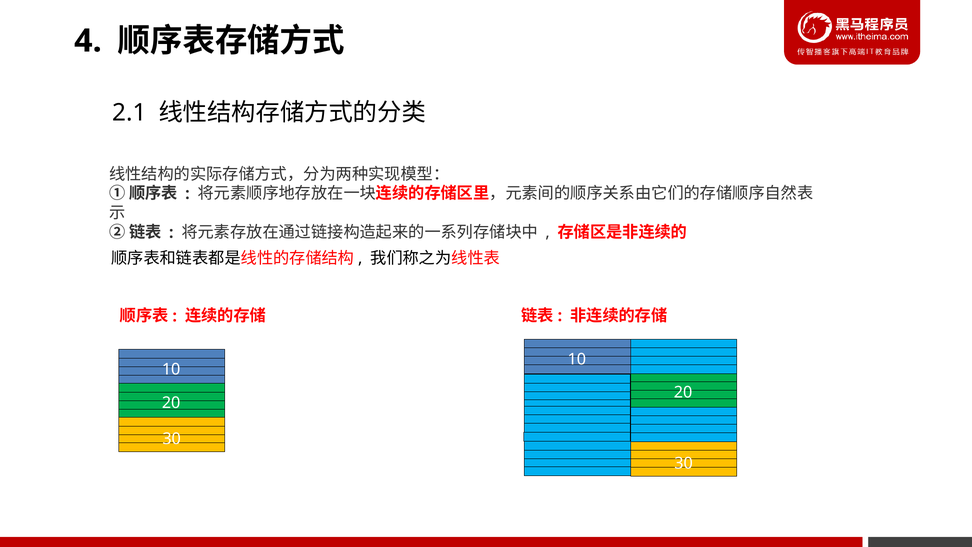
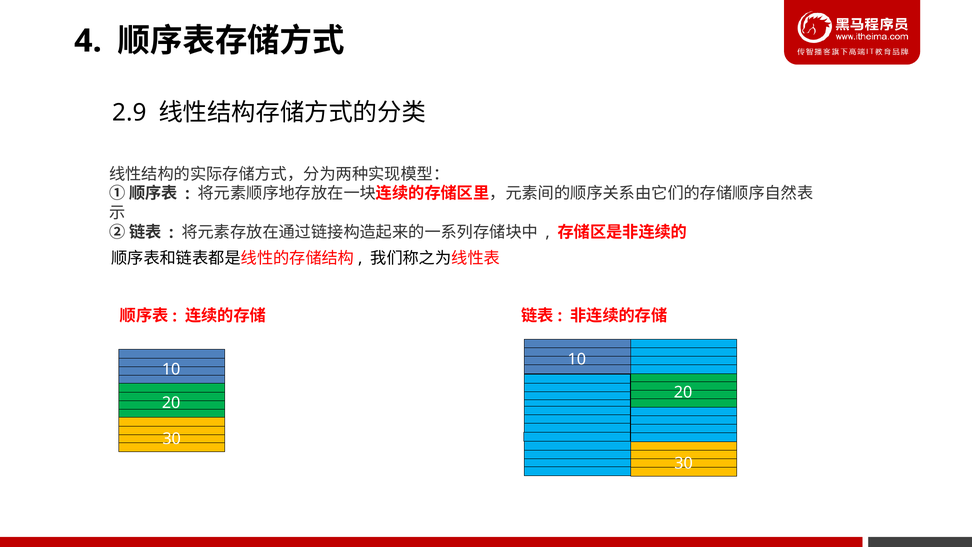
2.1: 2.1 -> 2.9 (129, 113)
